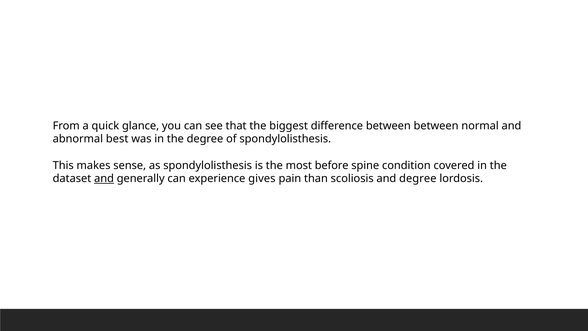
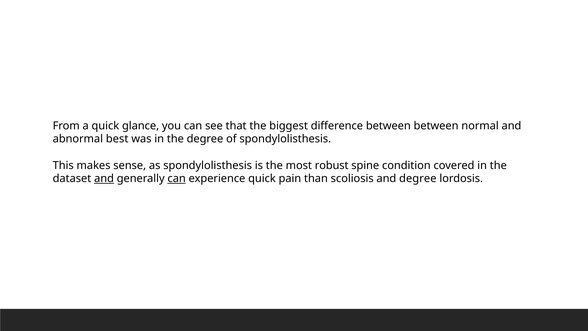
before: before -> robust (332, 165)
can underline: none -> present (177, 179)
experience gives: gives -> quick (262, 179)
